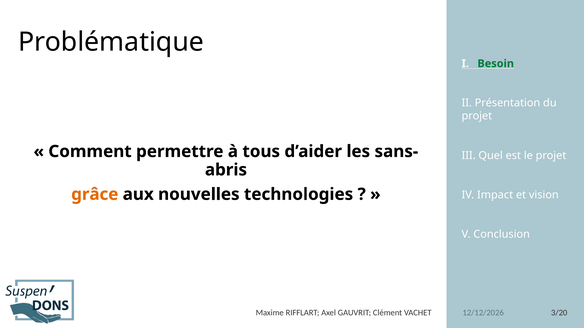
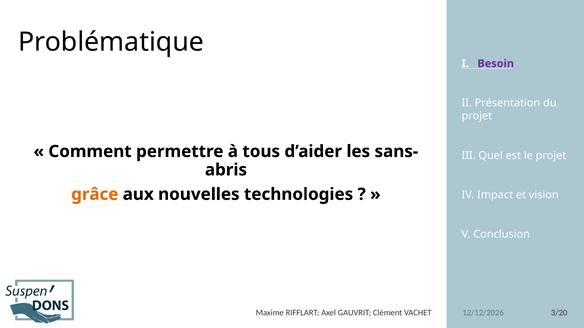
Besoin colour: green -> purple (496, 64)
